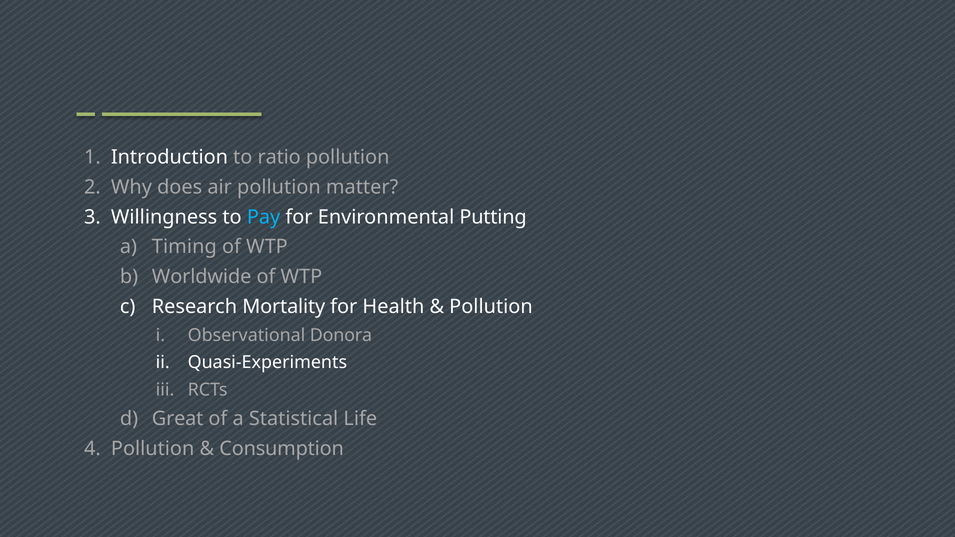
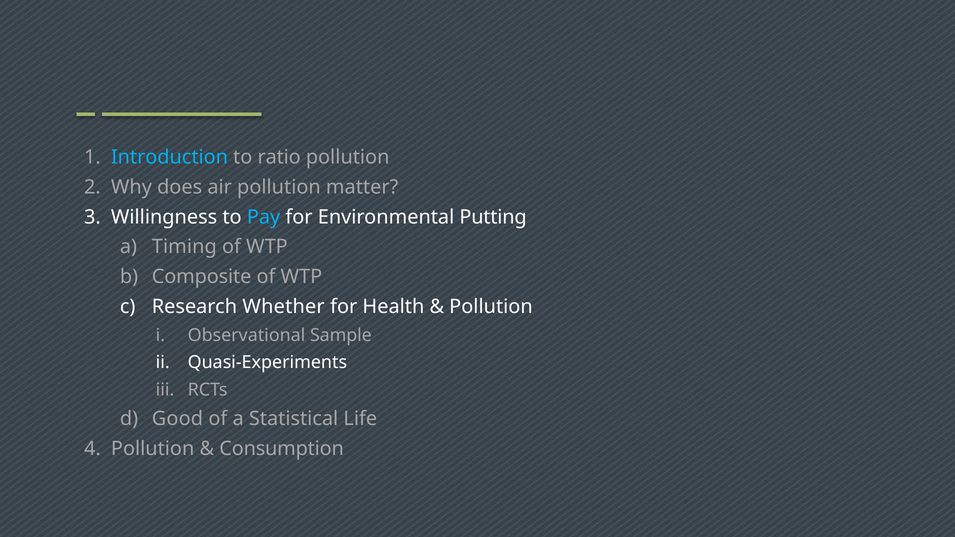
Introduction colour: white -> light blue (169, 157)
Worldwide: Worldwide -> Composite (202, 277)
Mortality: Mortality -> Whether (284, 307)
Donora: Donora -> Sample (341, 335)
Great: Great -> Good (177, 419)
